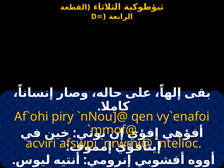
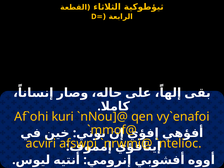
piry: piry -> kuri (63, 117)
